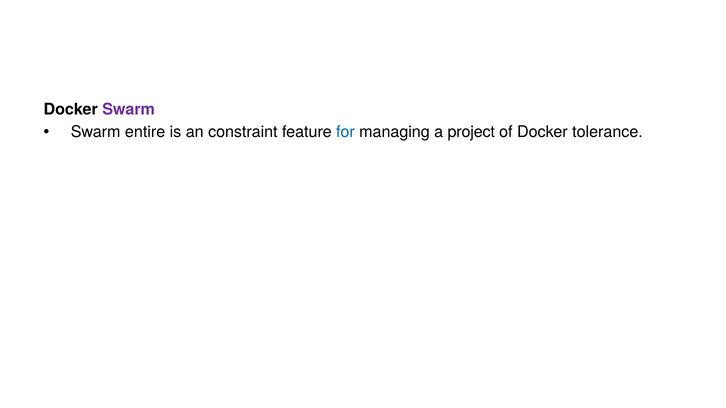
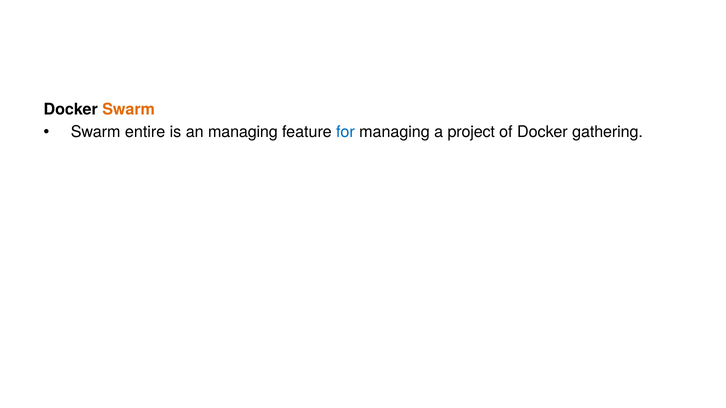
Swarm colour: purple -> orange (129, 110)
an constraint: constraint -> managing (243, 132)
tolerance: tolerance -> gathering (608, 132)
